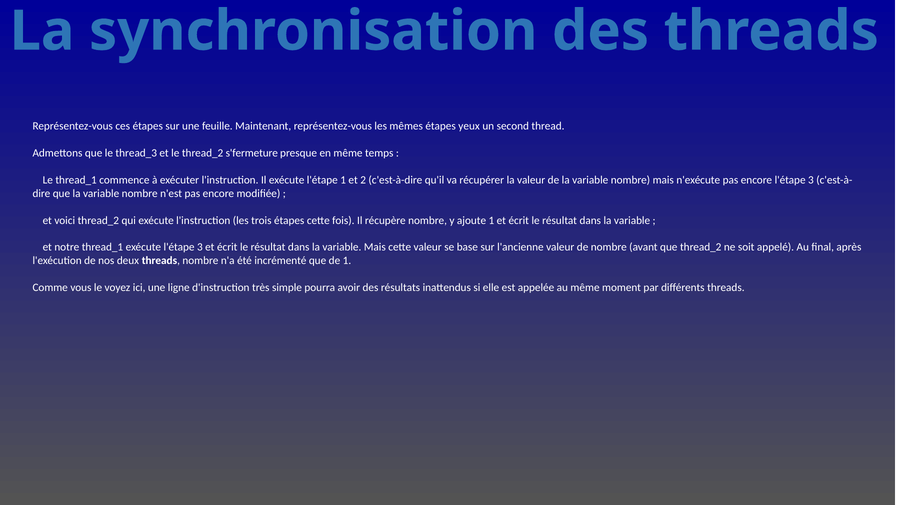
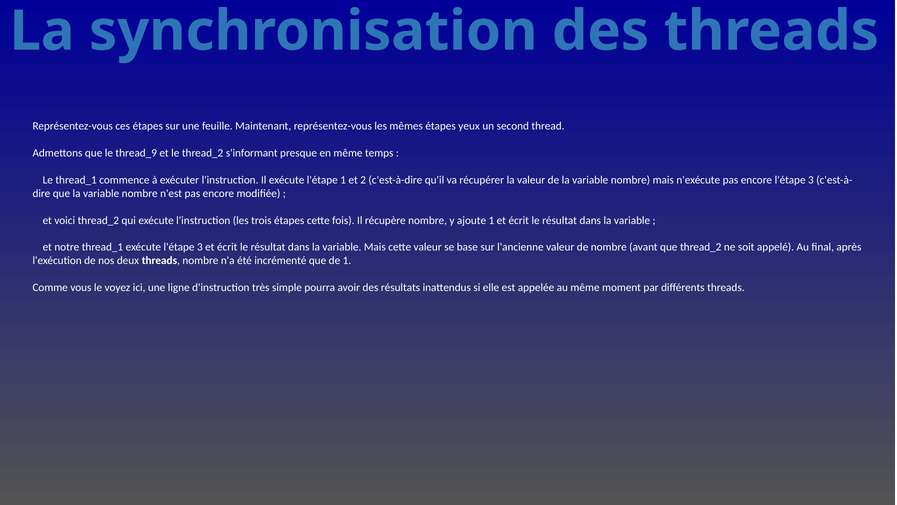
thread_3: thread_3 -> thread_9 (136, 153)
s'fermeture: s'fermeture -> s'informant (252, 153)
